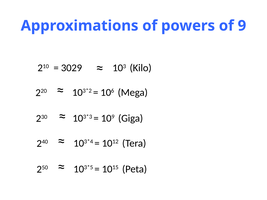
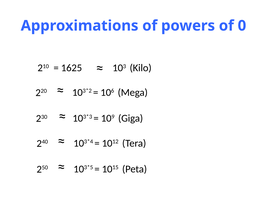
9: 9 -> 0 (242, 26)
3029: 3029 -> 1625 (72, 68)
